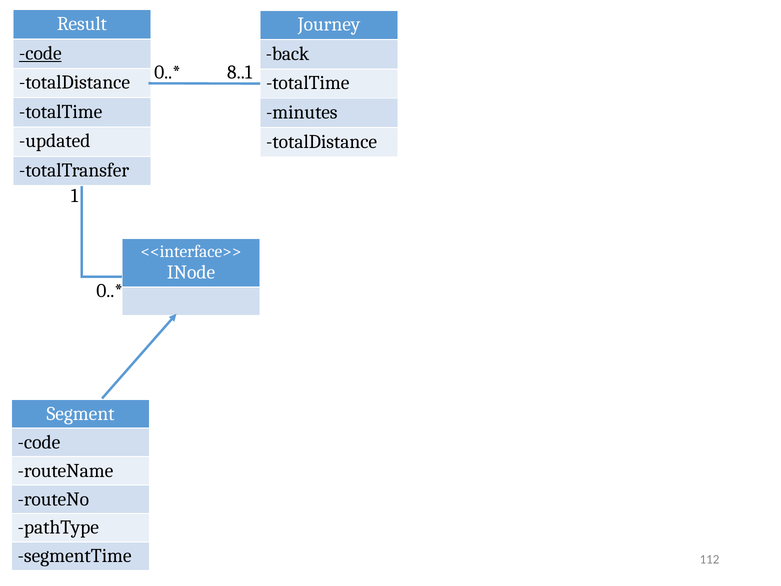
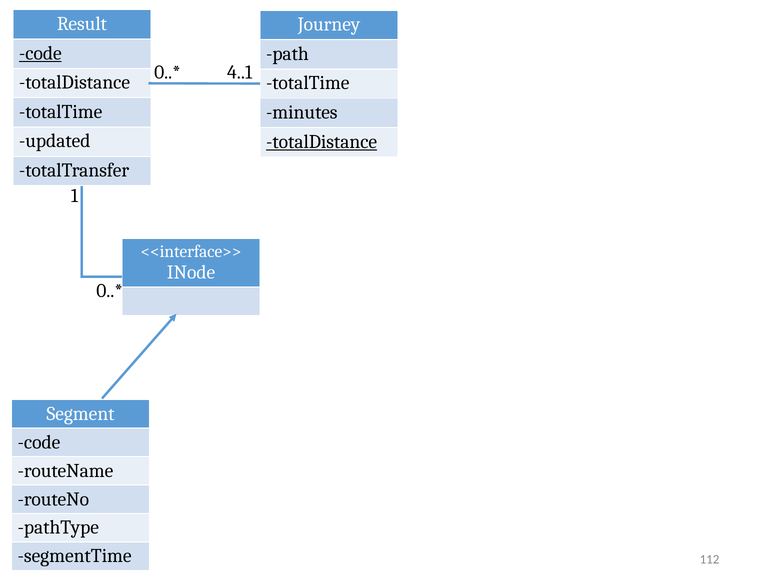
back: back -> path (287, 54)
8..1: 8..1 -> 4..1 (240, 72)
totalDistance underline: none -> present (322, 142)
